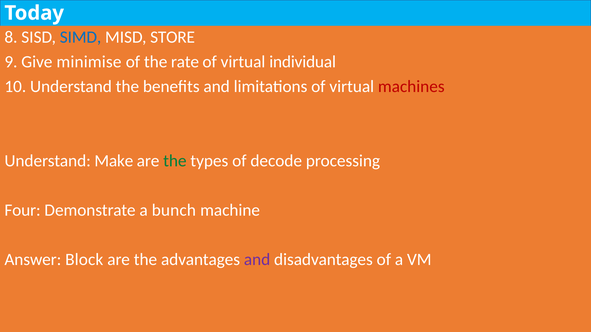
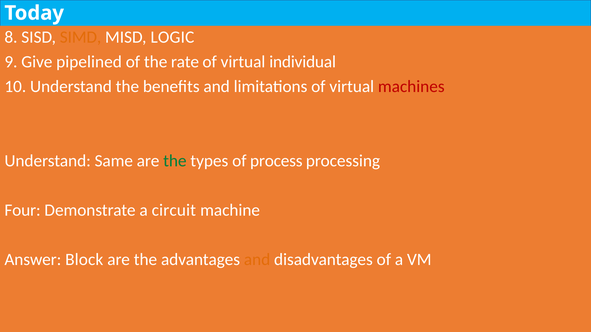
SIMD colour: blue -> orange (81, 37)
STORE: STORE -> LOGIC (172, 37)
minimise: minimise -> pipelined (89, 62)
Make: Make -> Same (114, 161)
decode: decode -> process (276, 161)
bunch: bunch -> circuit (174, 210)
and colour: purple -> orange (257, 260)
